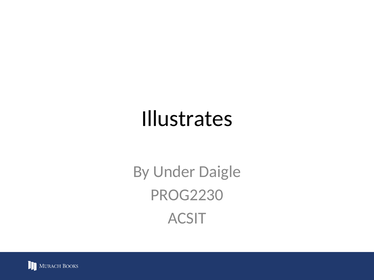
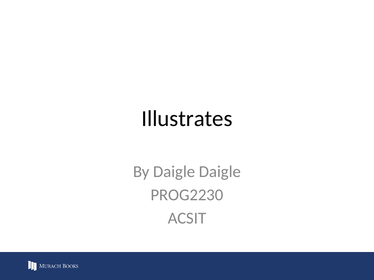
By Under: Under -> Daigle (174, 172)
